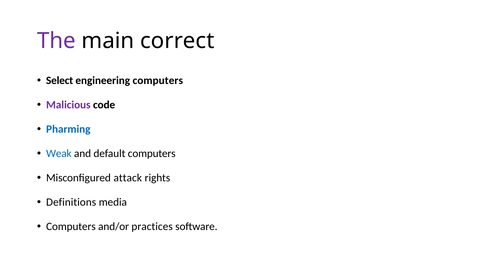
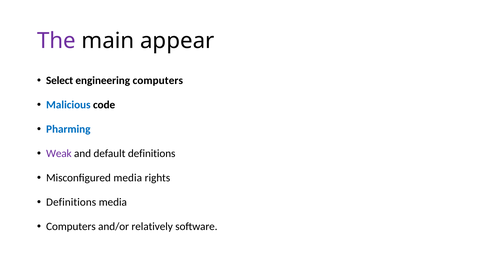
correct: correct -> appear (177, 41)
Malicious colour: purple -> blue (68, 105)
Weak colour: blue -> purple (59, 154)
default computers: computers -> definitions (152, 154)
Misconfigured attack: attack -> media (128, 178)
practices: practices -> relatively (152, 227)
